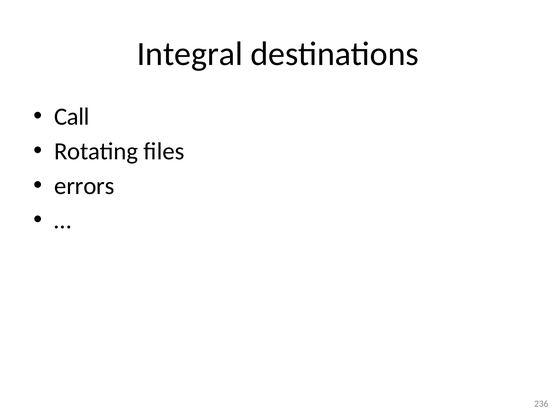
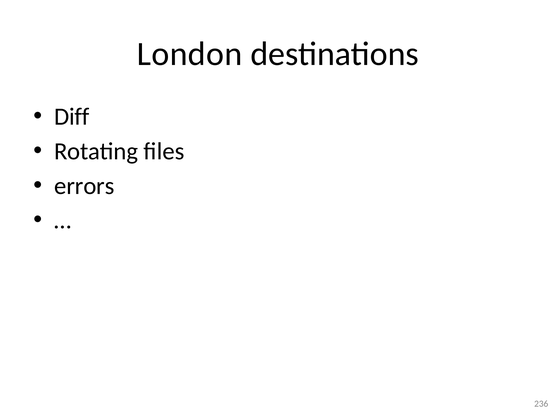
Integral: Integral -> London (190, 54)
Call: Call -> Diff (72, 117)
